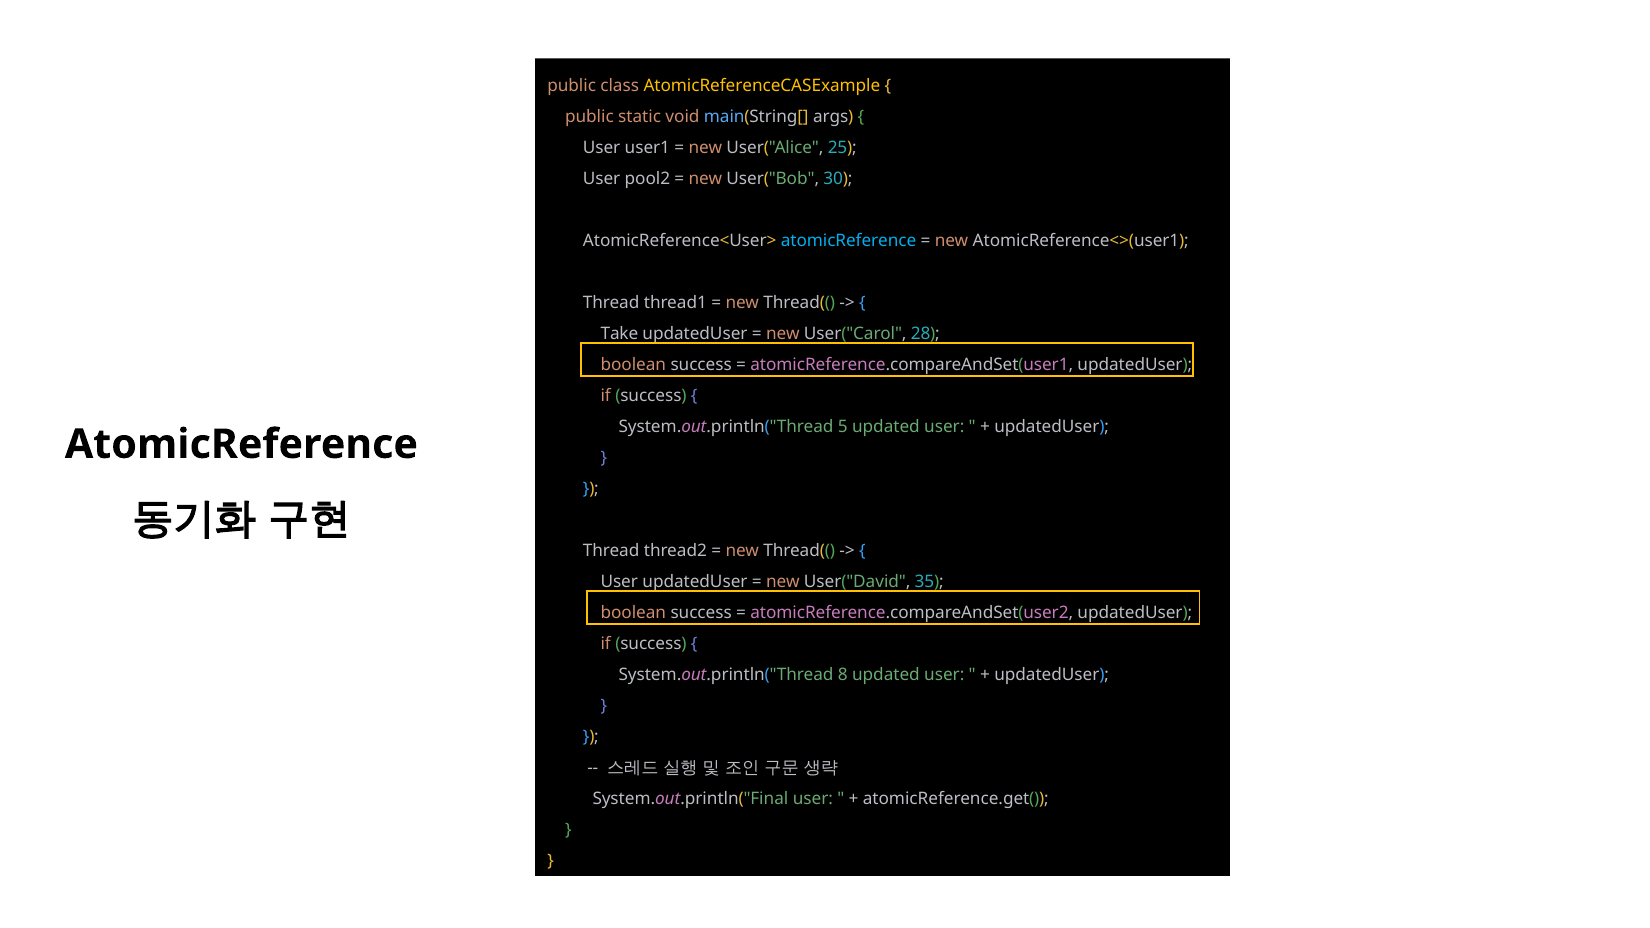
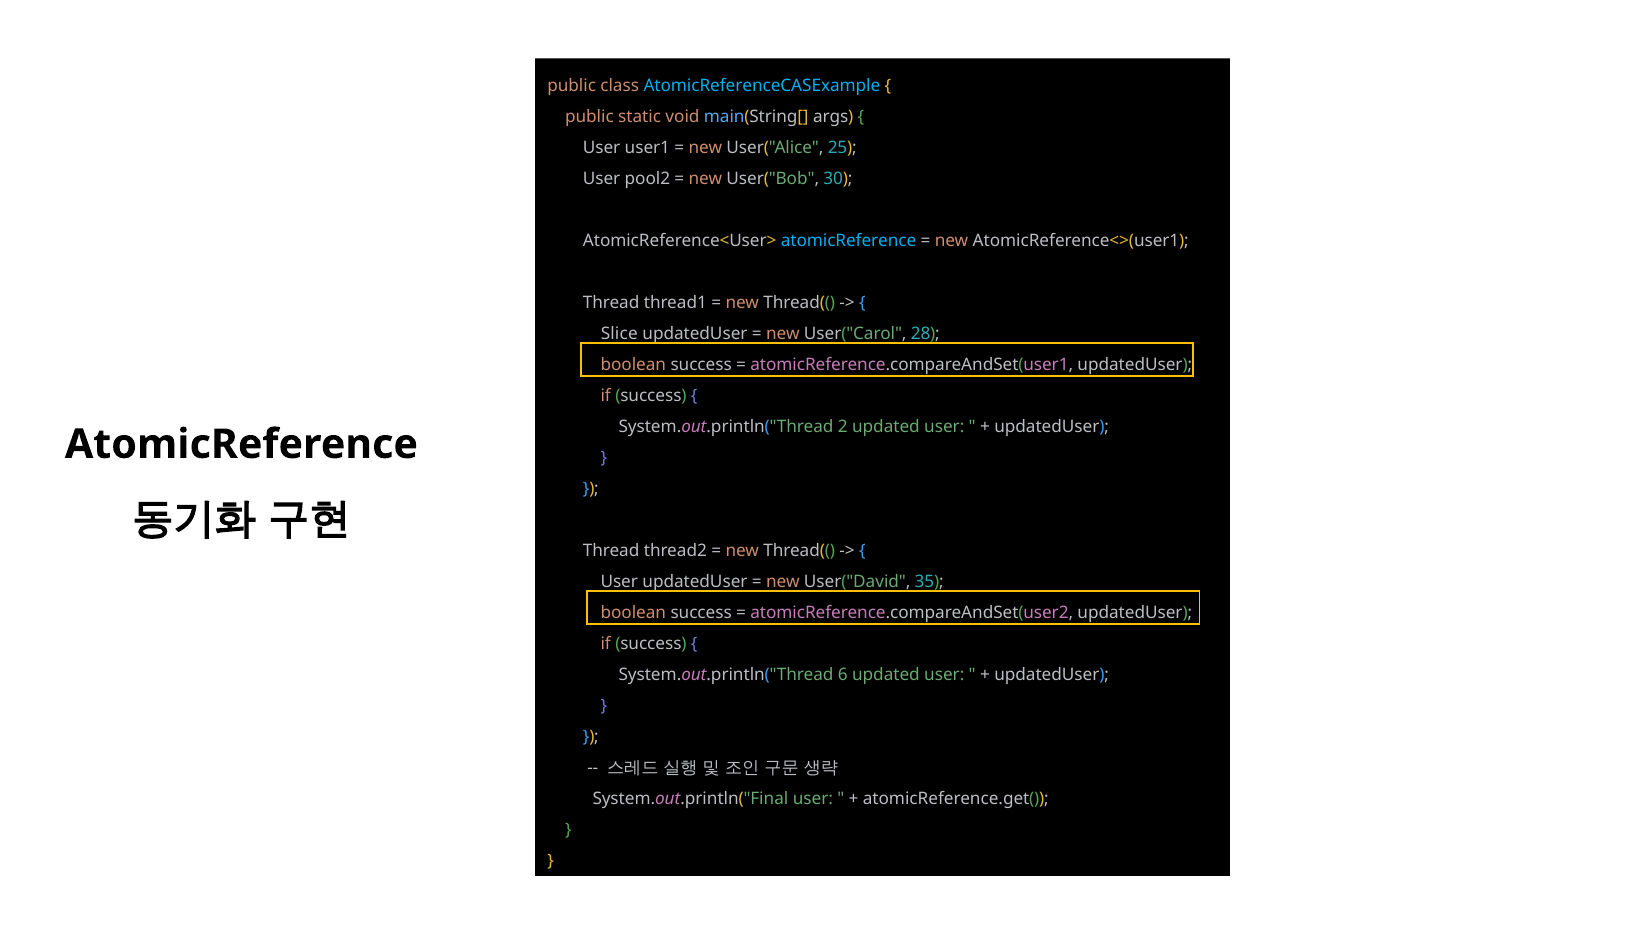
AtomicReferenceCASExample colour: yellow -> light blue (762, 86)
Take: Take -> Slice (619, 334)
5: 5 -> 2 (843, 427)
8: 8 -> 6 (843, 675)
